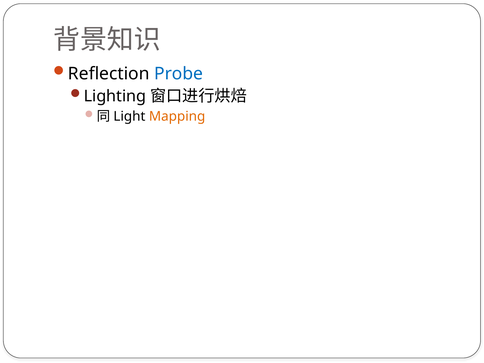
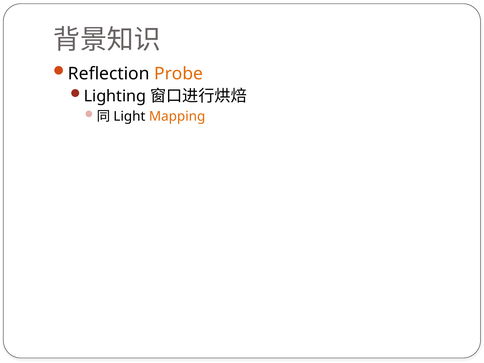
Probe colour: blue -> orange (179, 74)
